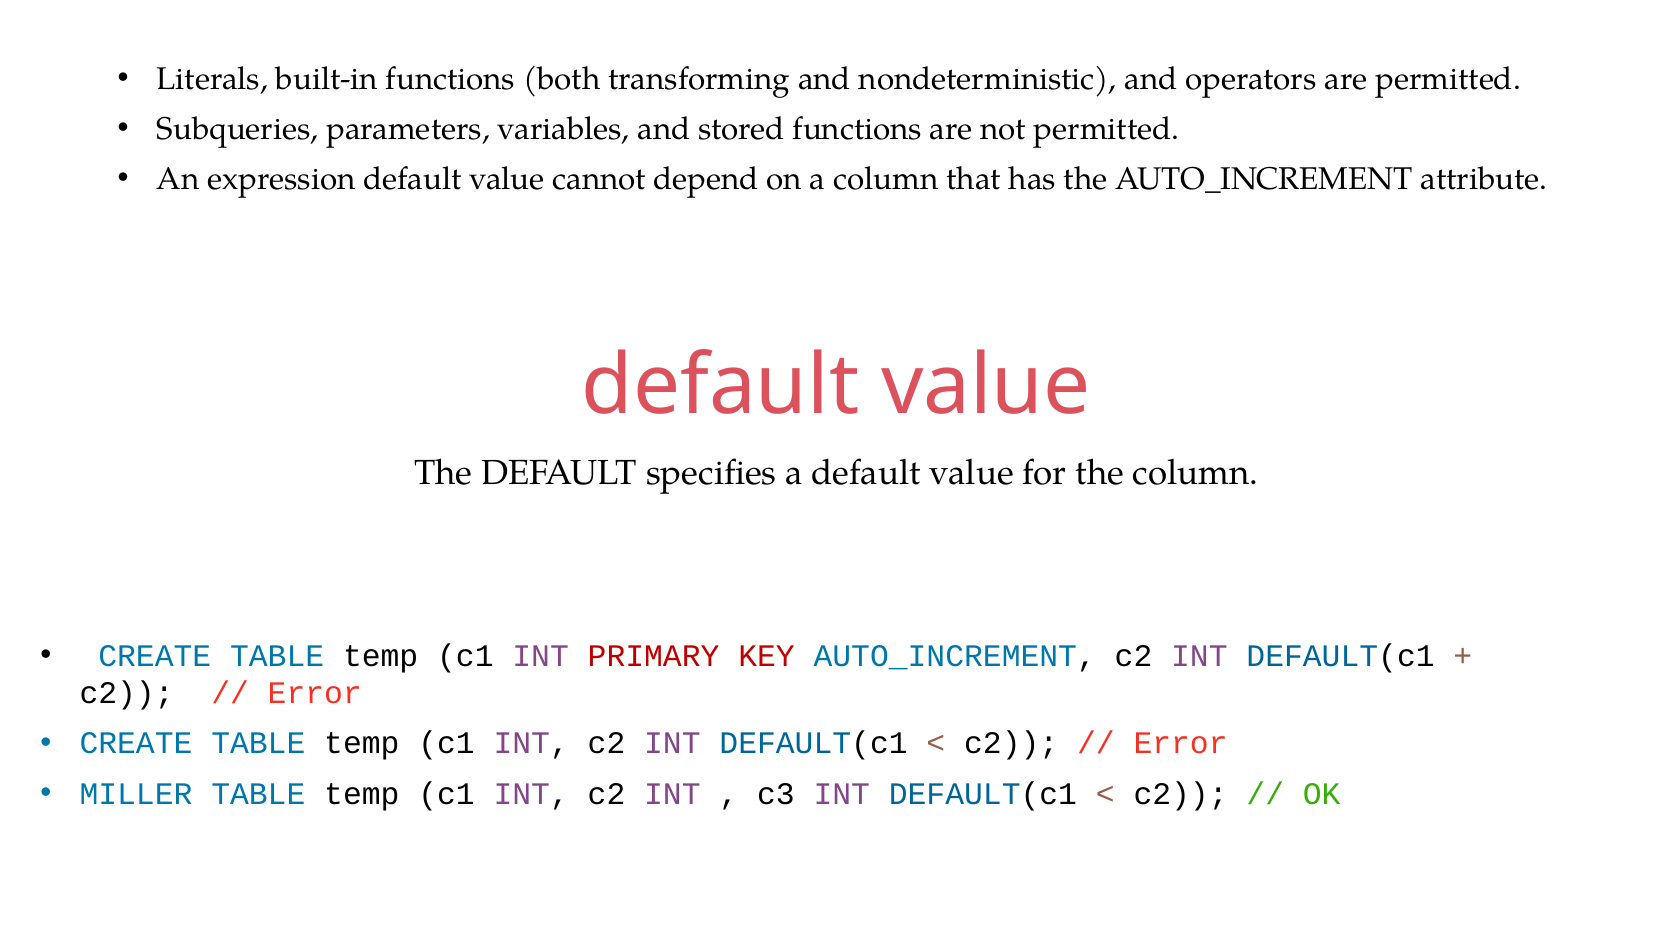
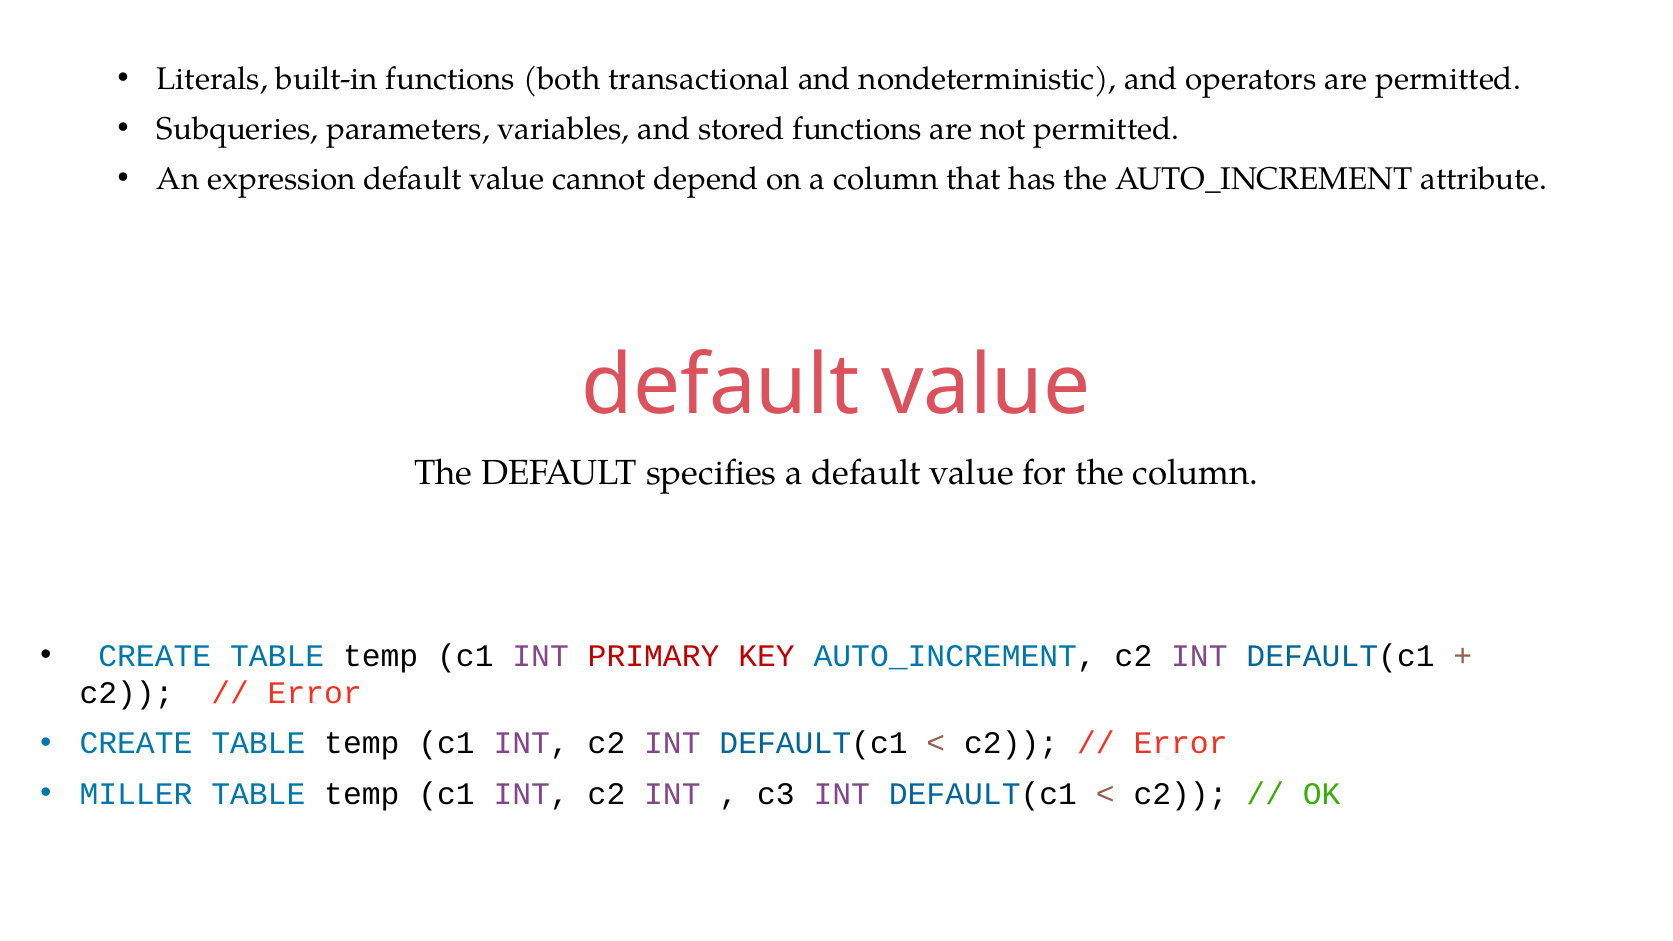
transforming: transforming -> transactional (699, 79)
